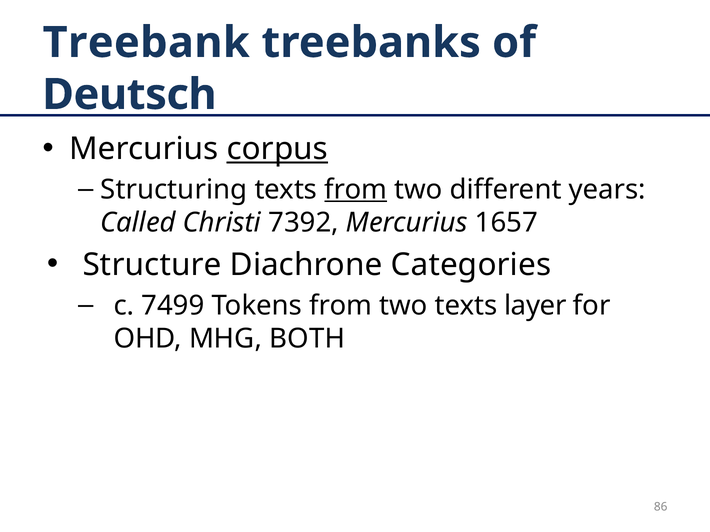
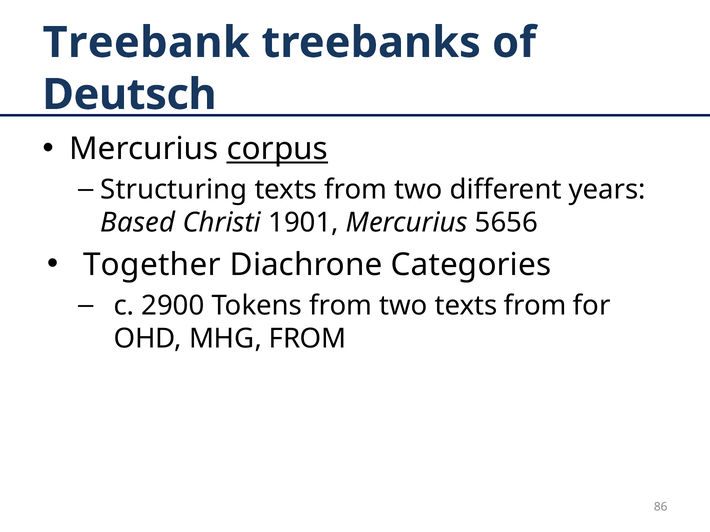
from underline: present -> none (356, 190)
Called: Called -> Based (138, 223)
7392: 7392 -> 1901 (304, 223)
1657: 1657 -> 5656 (506, 223)
Structure: Structure -> Together (152, 265)
7499: 7499 -> 2900 (173, 306)
two texts layer: layer -> from (535, 306)
MHG BOTH: BOTH -> FROM (308, 339)
